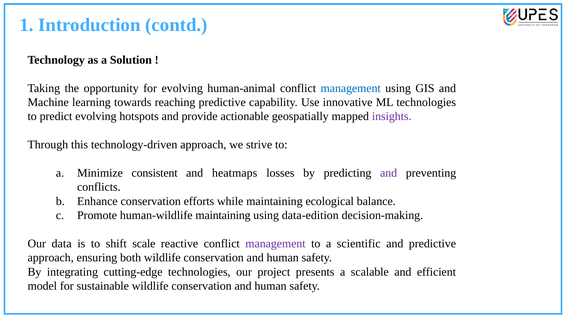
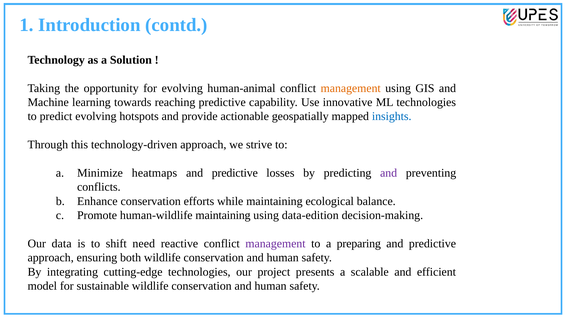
management colour: blue -> orange (351, 88)
insights colour: purple -> blue (392, 117)
consistent: consistent -> heatmaps (154, 173)
heatmaps: heatmaps -> predictive (235, 173)
scale: scale -> need (144, 244)
scientific: scientific -> preparing (359, 244)
